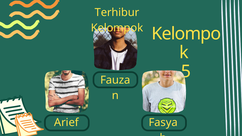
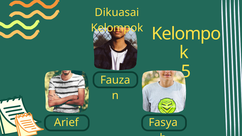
Terhibur: Terhibur -> Dikuasai (117, 12)
